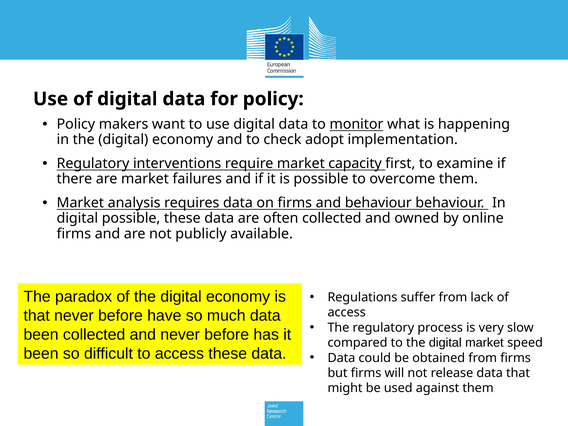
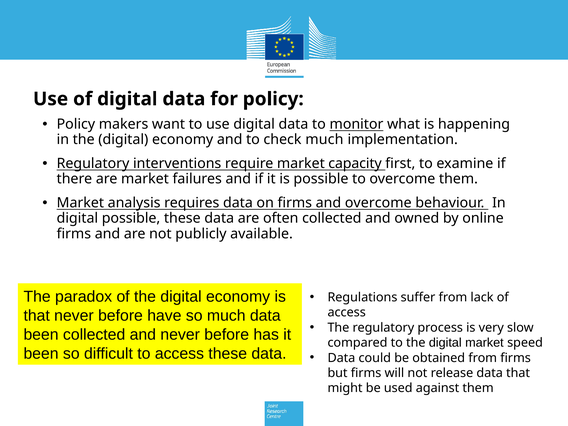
check adopt: adopt -> much (324, 140)
and behaviour: behaviour -> overcome (378, 203)
